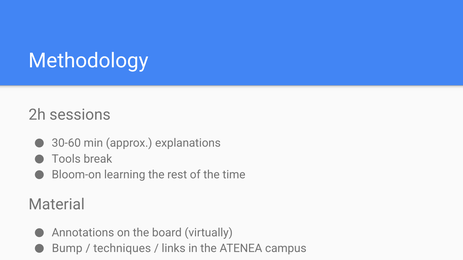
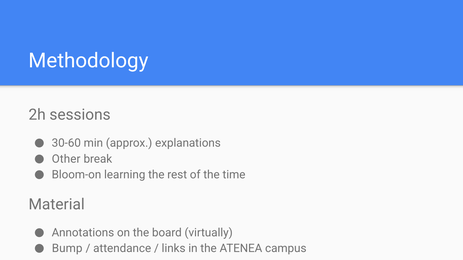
Tools: Tools -> Other (66, 159)
techniques: techniques -> attendance (122, 249)
